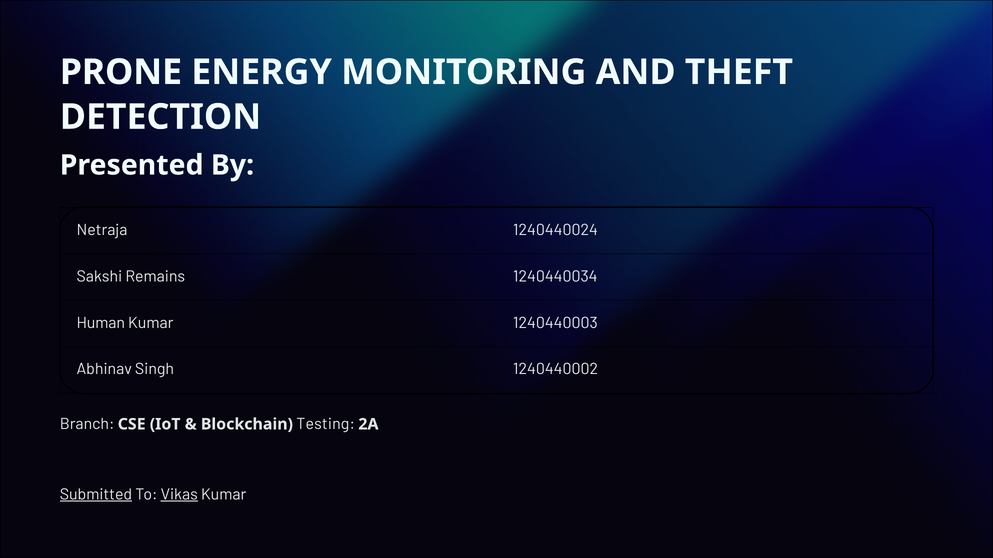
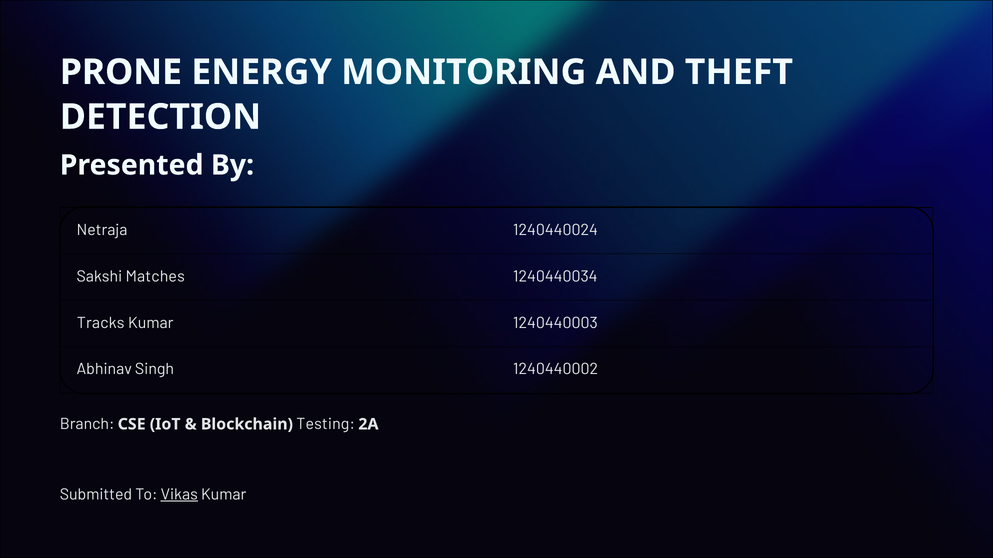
Remains: Remains -> Matches (155, 277)
Human: Human -> Tracks (101, 323)
Submitted underline: present -> none (96, 495)
